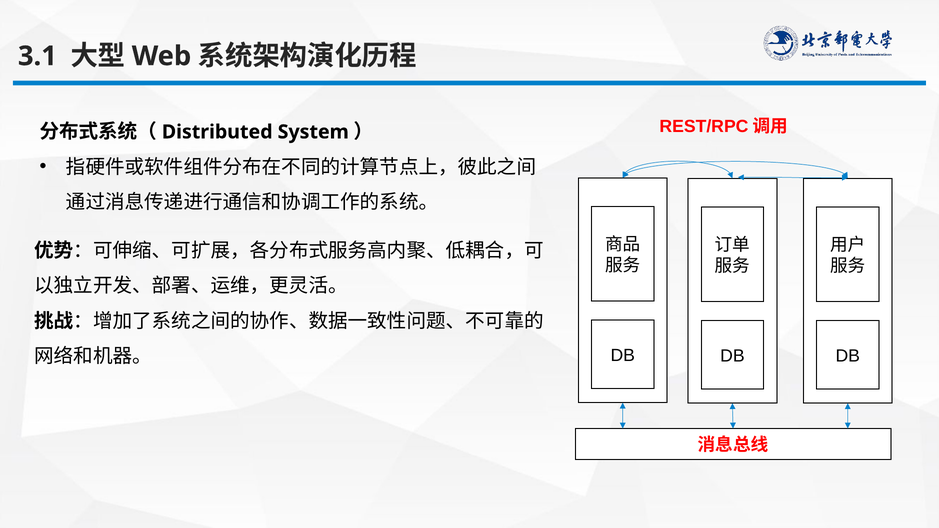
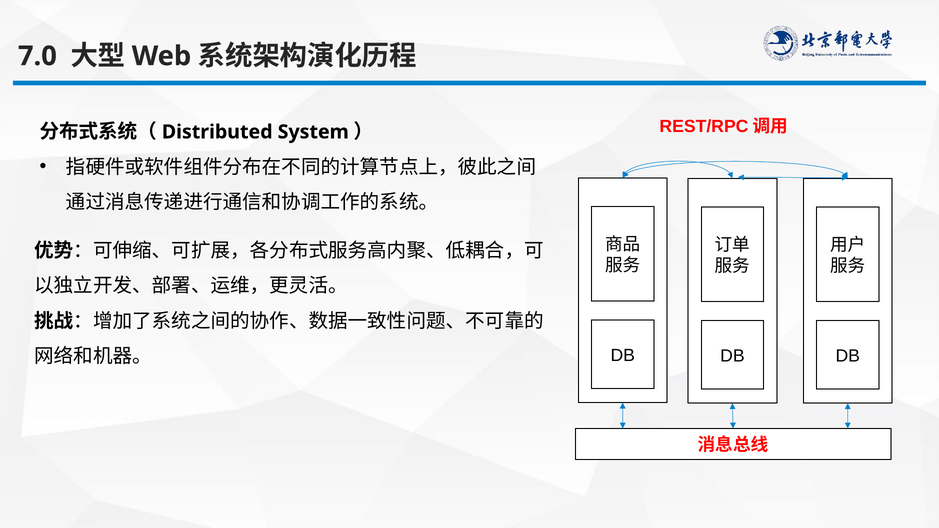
3.1: 3.1 -> 7.0 (37, 56)
